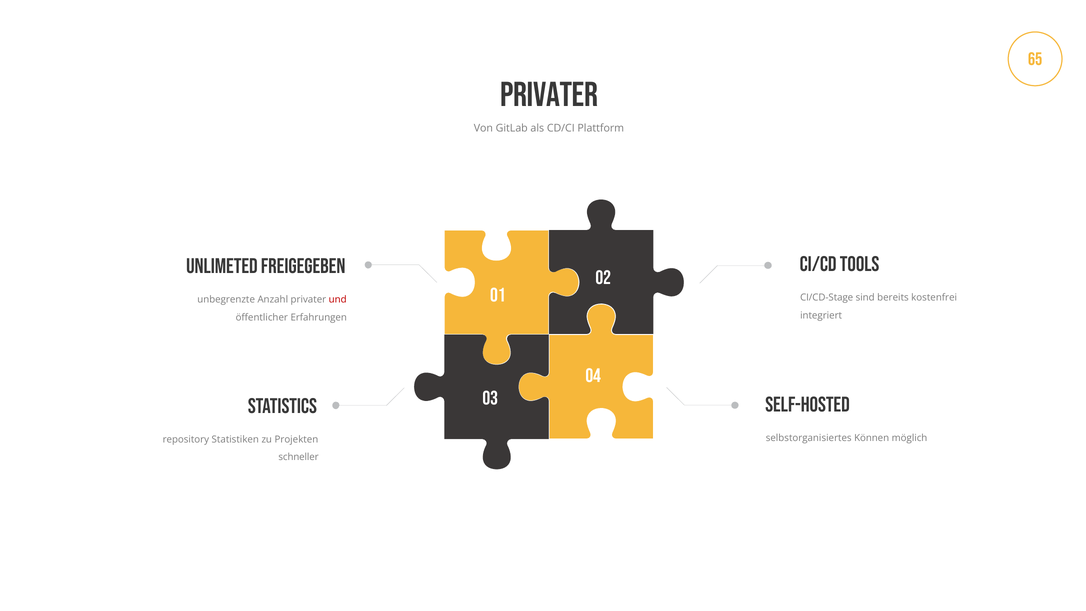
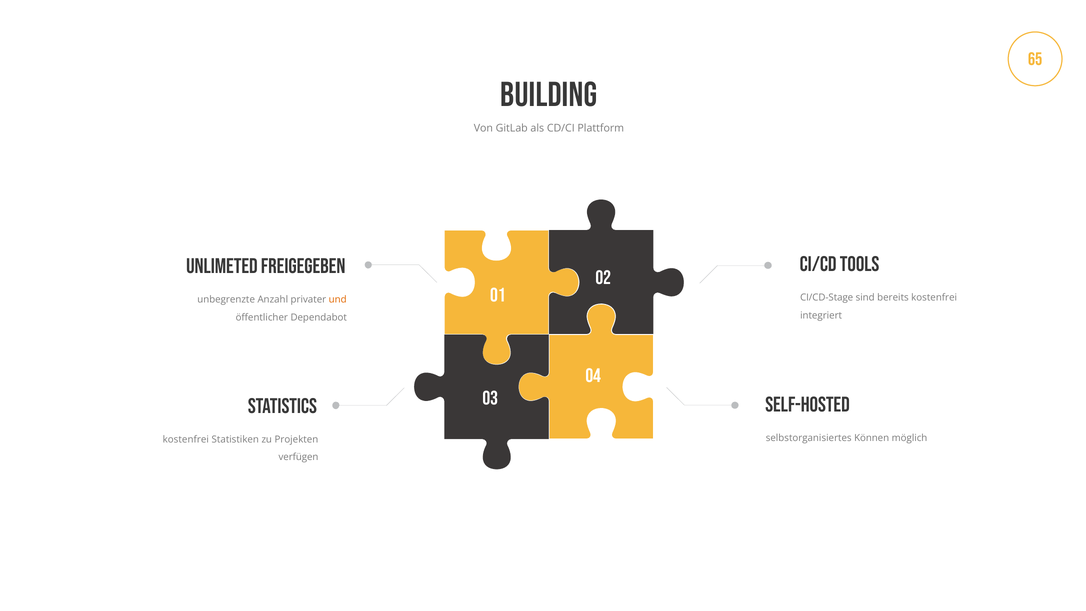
Privater: Privater -> Building (549, 95)
und colour: red -> orange (338, 300)
Erfahrungen: Erfahrungen -> Dependabot (319, 317)
repository: repository -> kostenfrei (186, 439)
schneller: schneller -> verfügen (299, 457)
